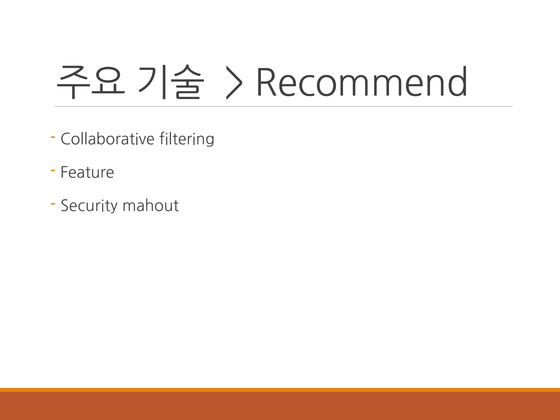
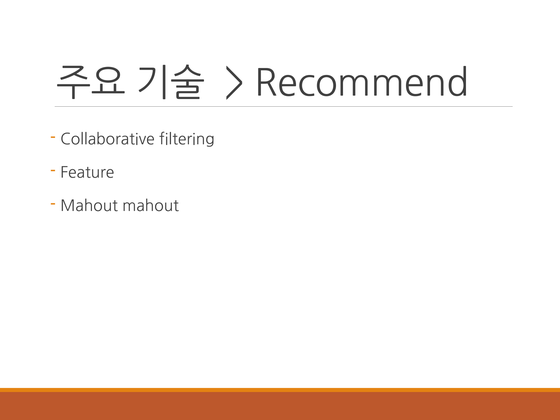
Security: Security -> Mahout (89, 206)
